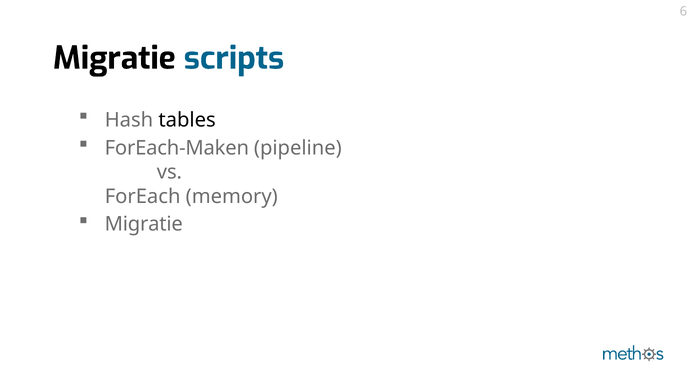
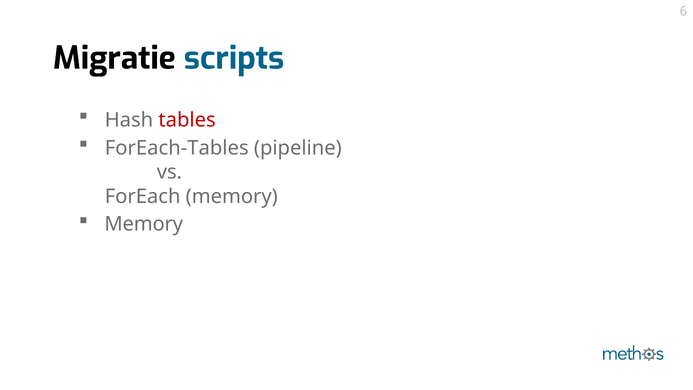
tables colour: black -> red (187, 120)
ForEach-Maken: ForEach-Maken -> ForEach-Tables (177, 148)
Migratie: Migratie -> Memory (144, 224)
